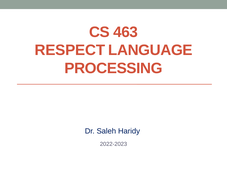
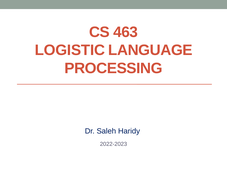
RESPECT: RESPECT -> LOGISTIC (70, 50)
